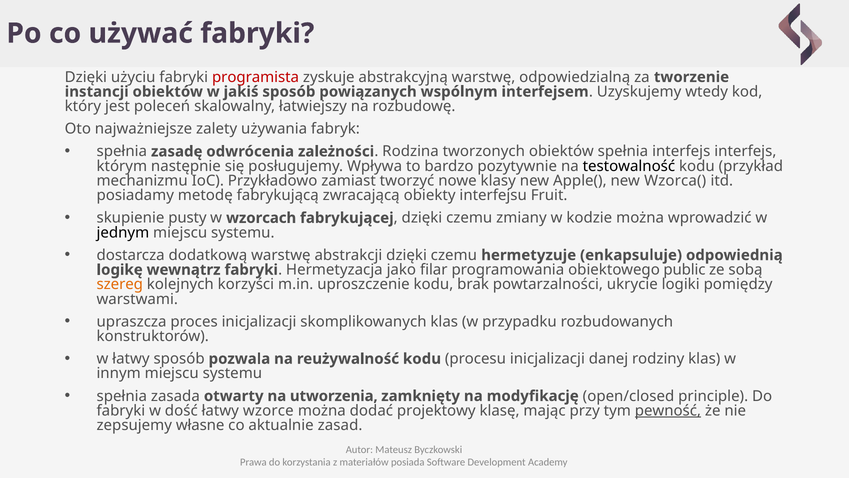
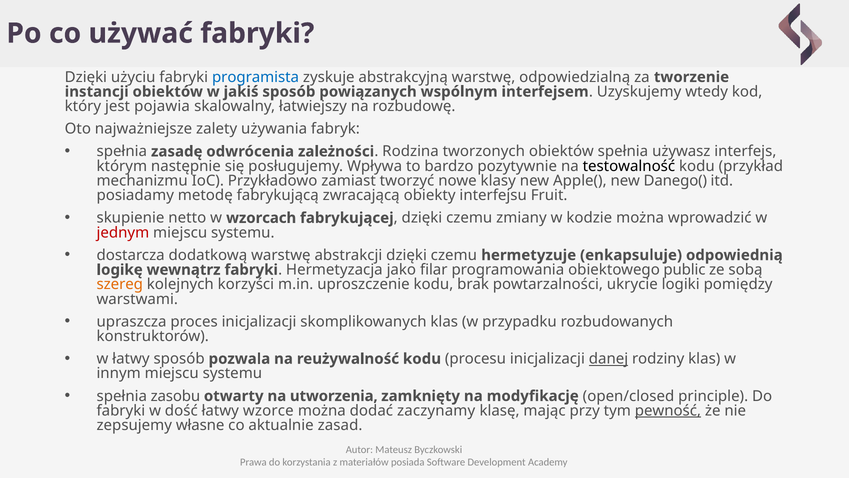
programista colour: red -> blue (256, 77)
poleceń: poleceń -> pojawia (162, 106)
spełnia interfejs: interfejs -> używasz (681, 151)
Wzorca(: Wzorca( -> Danego( (675, 181)
pusty: pusty -> netto (187, 218)
jednym colour: black -> red (123, 232)
danej underline: none -> present (609, 359)
zasada: zasada -> zasobu (175, 396)
projektowy: projektowy -> zaczynamy (436, 410)
